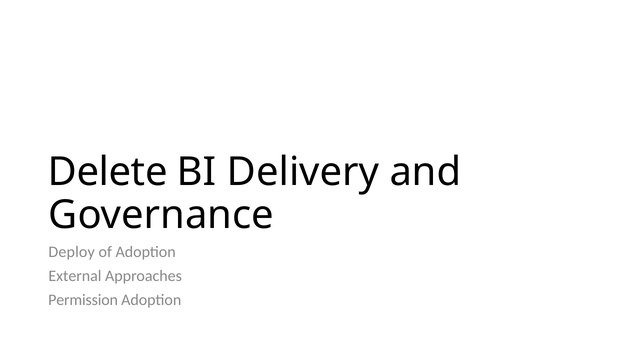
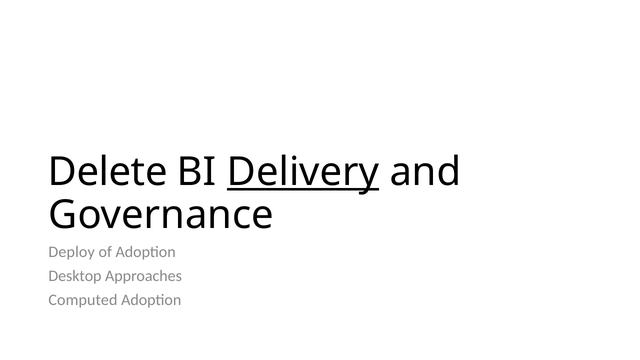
Delivery underline: none -> present (303, 172)
External: External -> Desktop (75, 276)
Permission: Permission -> Computed (83, 300)
